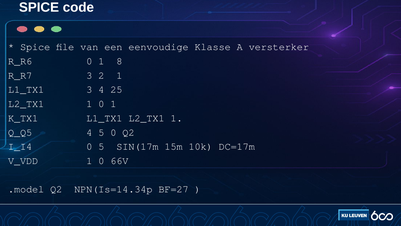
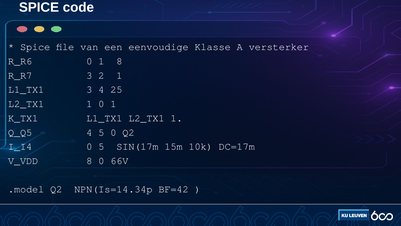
V_VDD 1: 1 -> 8 (89, 161)
BF=27: BF=27 -> BF=42 (174, 189)
